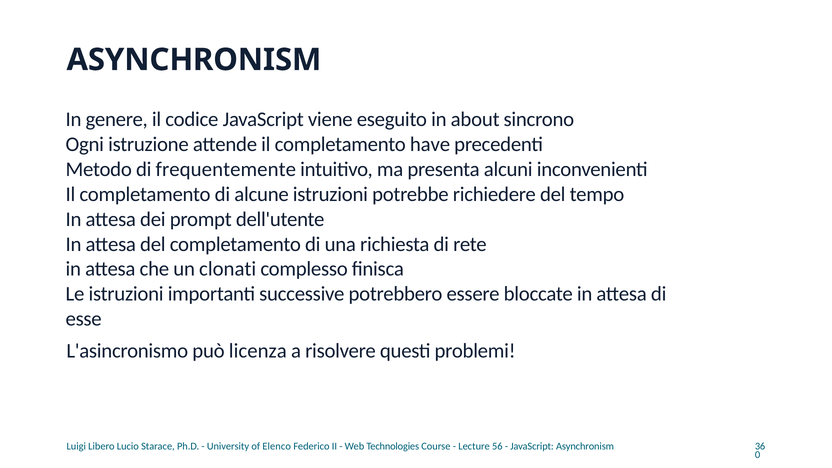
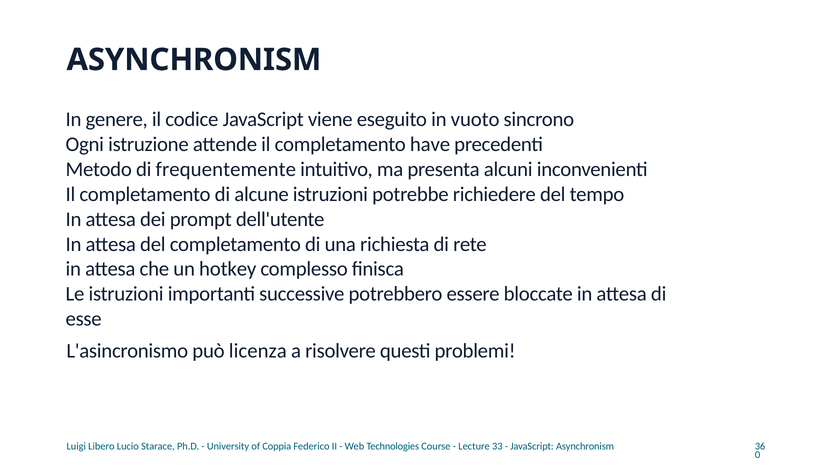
about: about -> vuoto (475, 119)
clonati: clonati -> hotkey (228, 269)
Elenco: Elenco -> Coppia (277, 446)
56: 56 -> 33 (497, 446)
